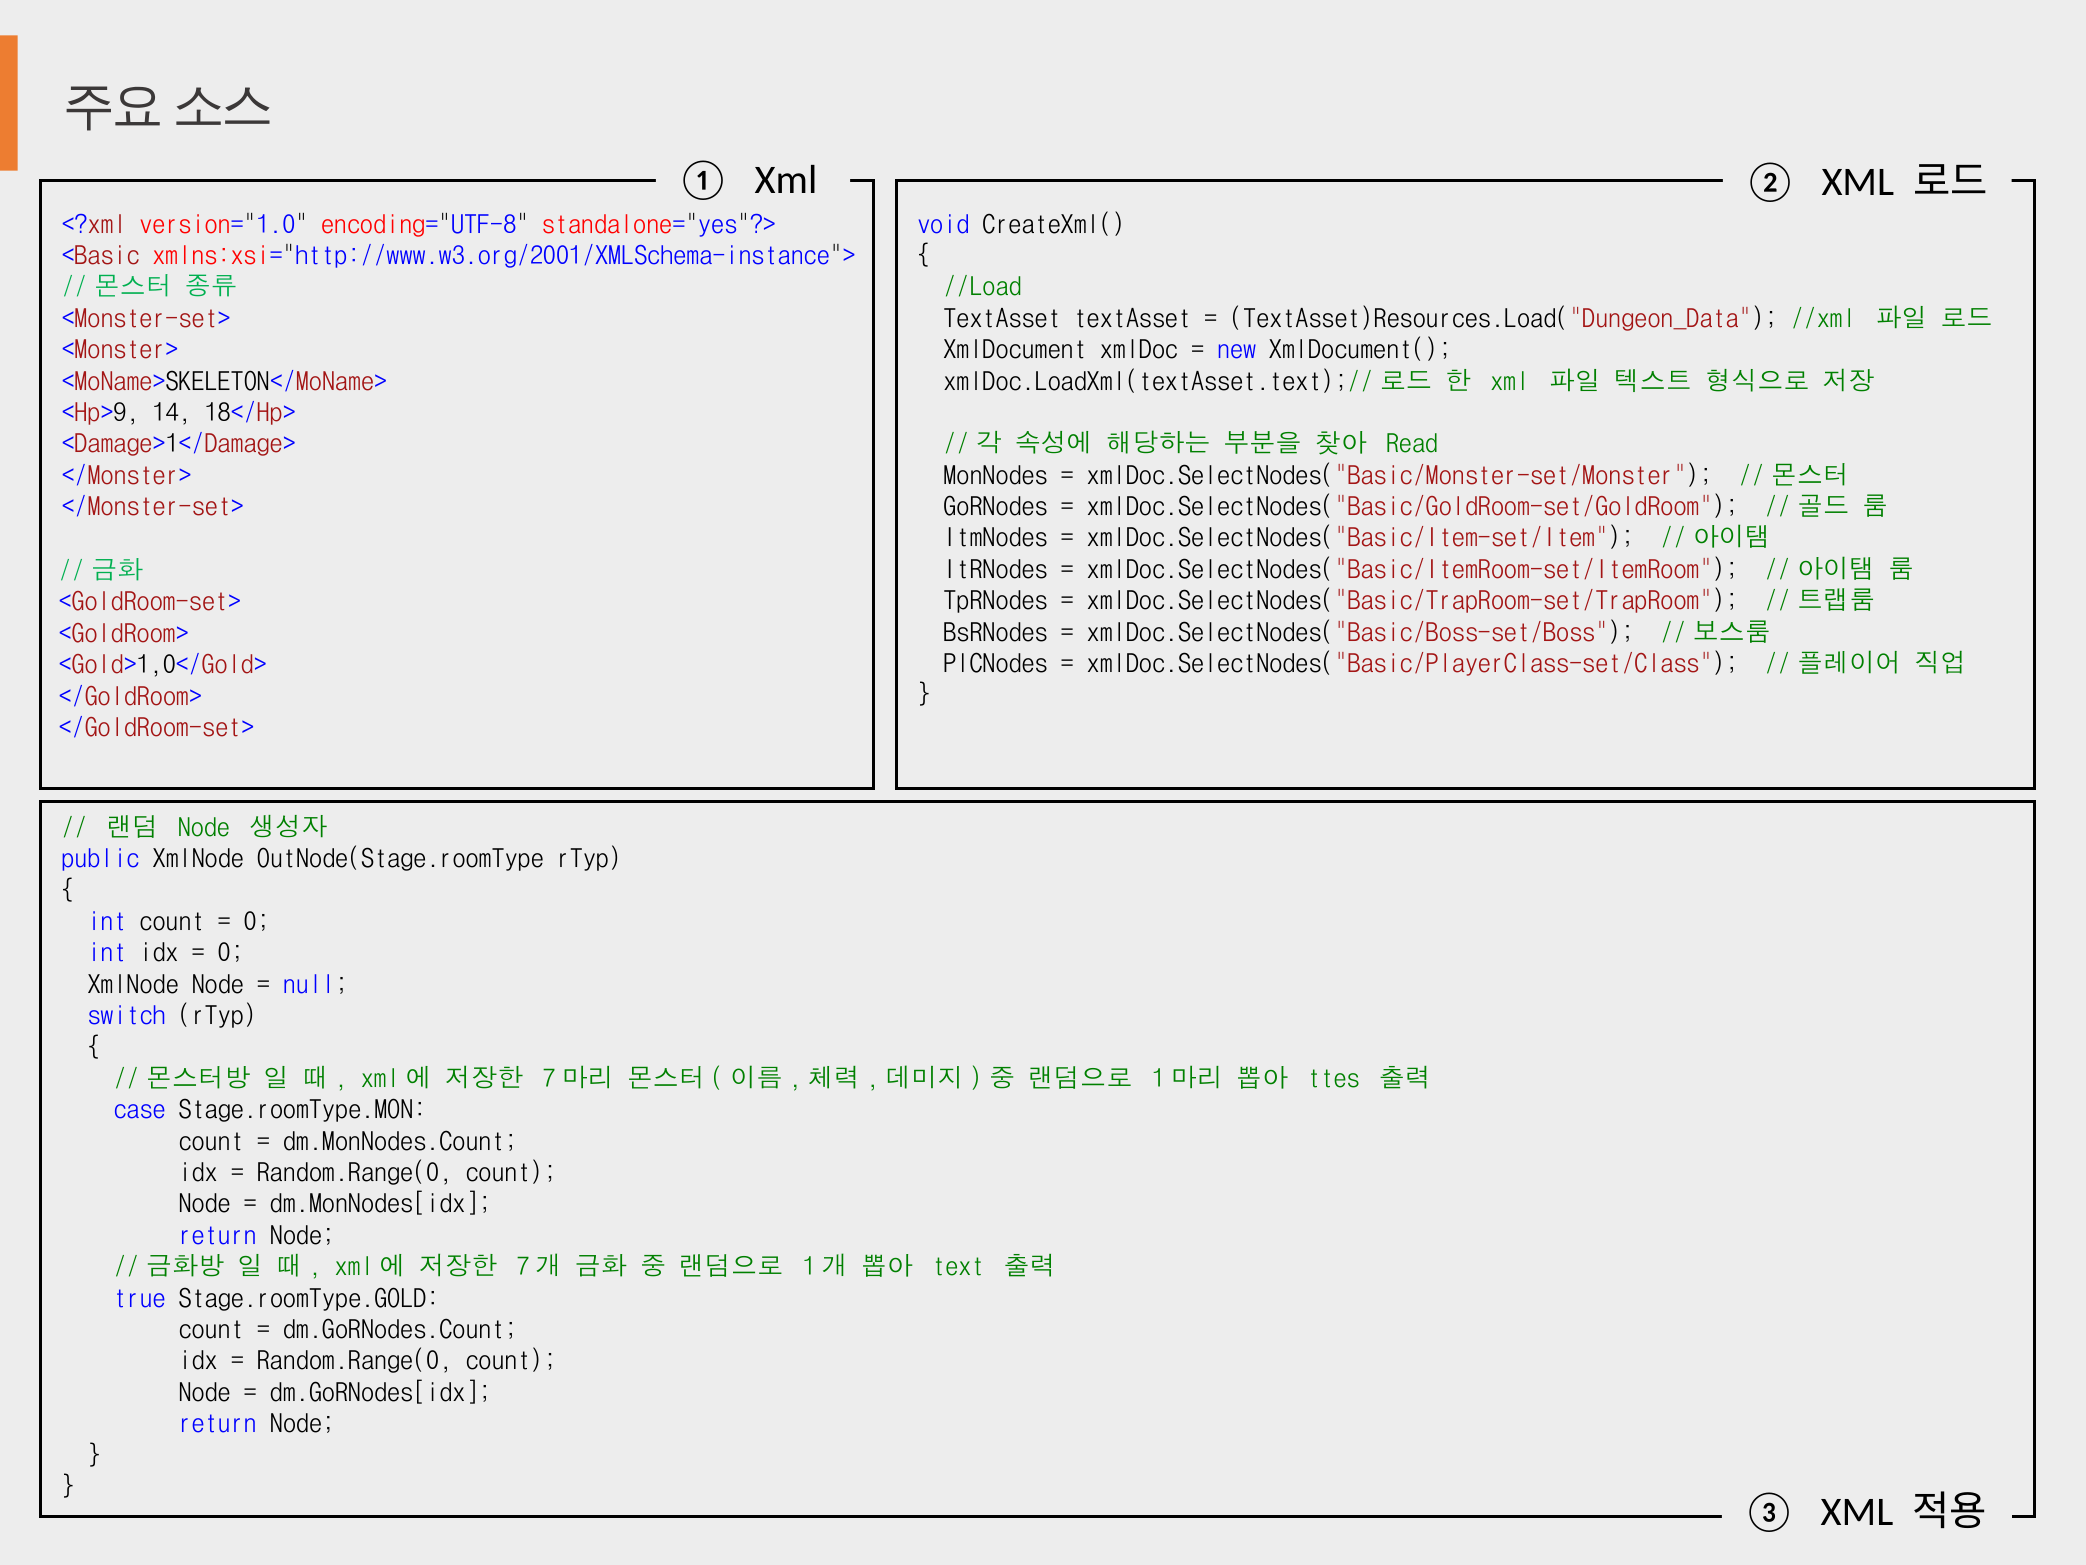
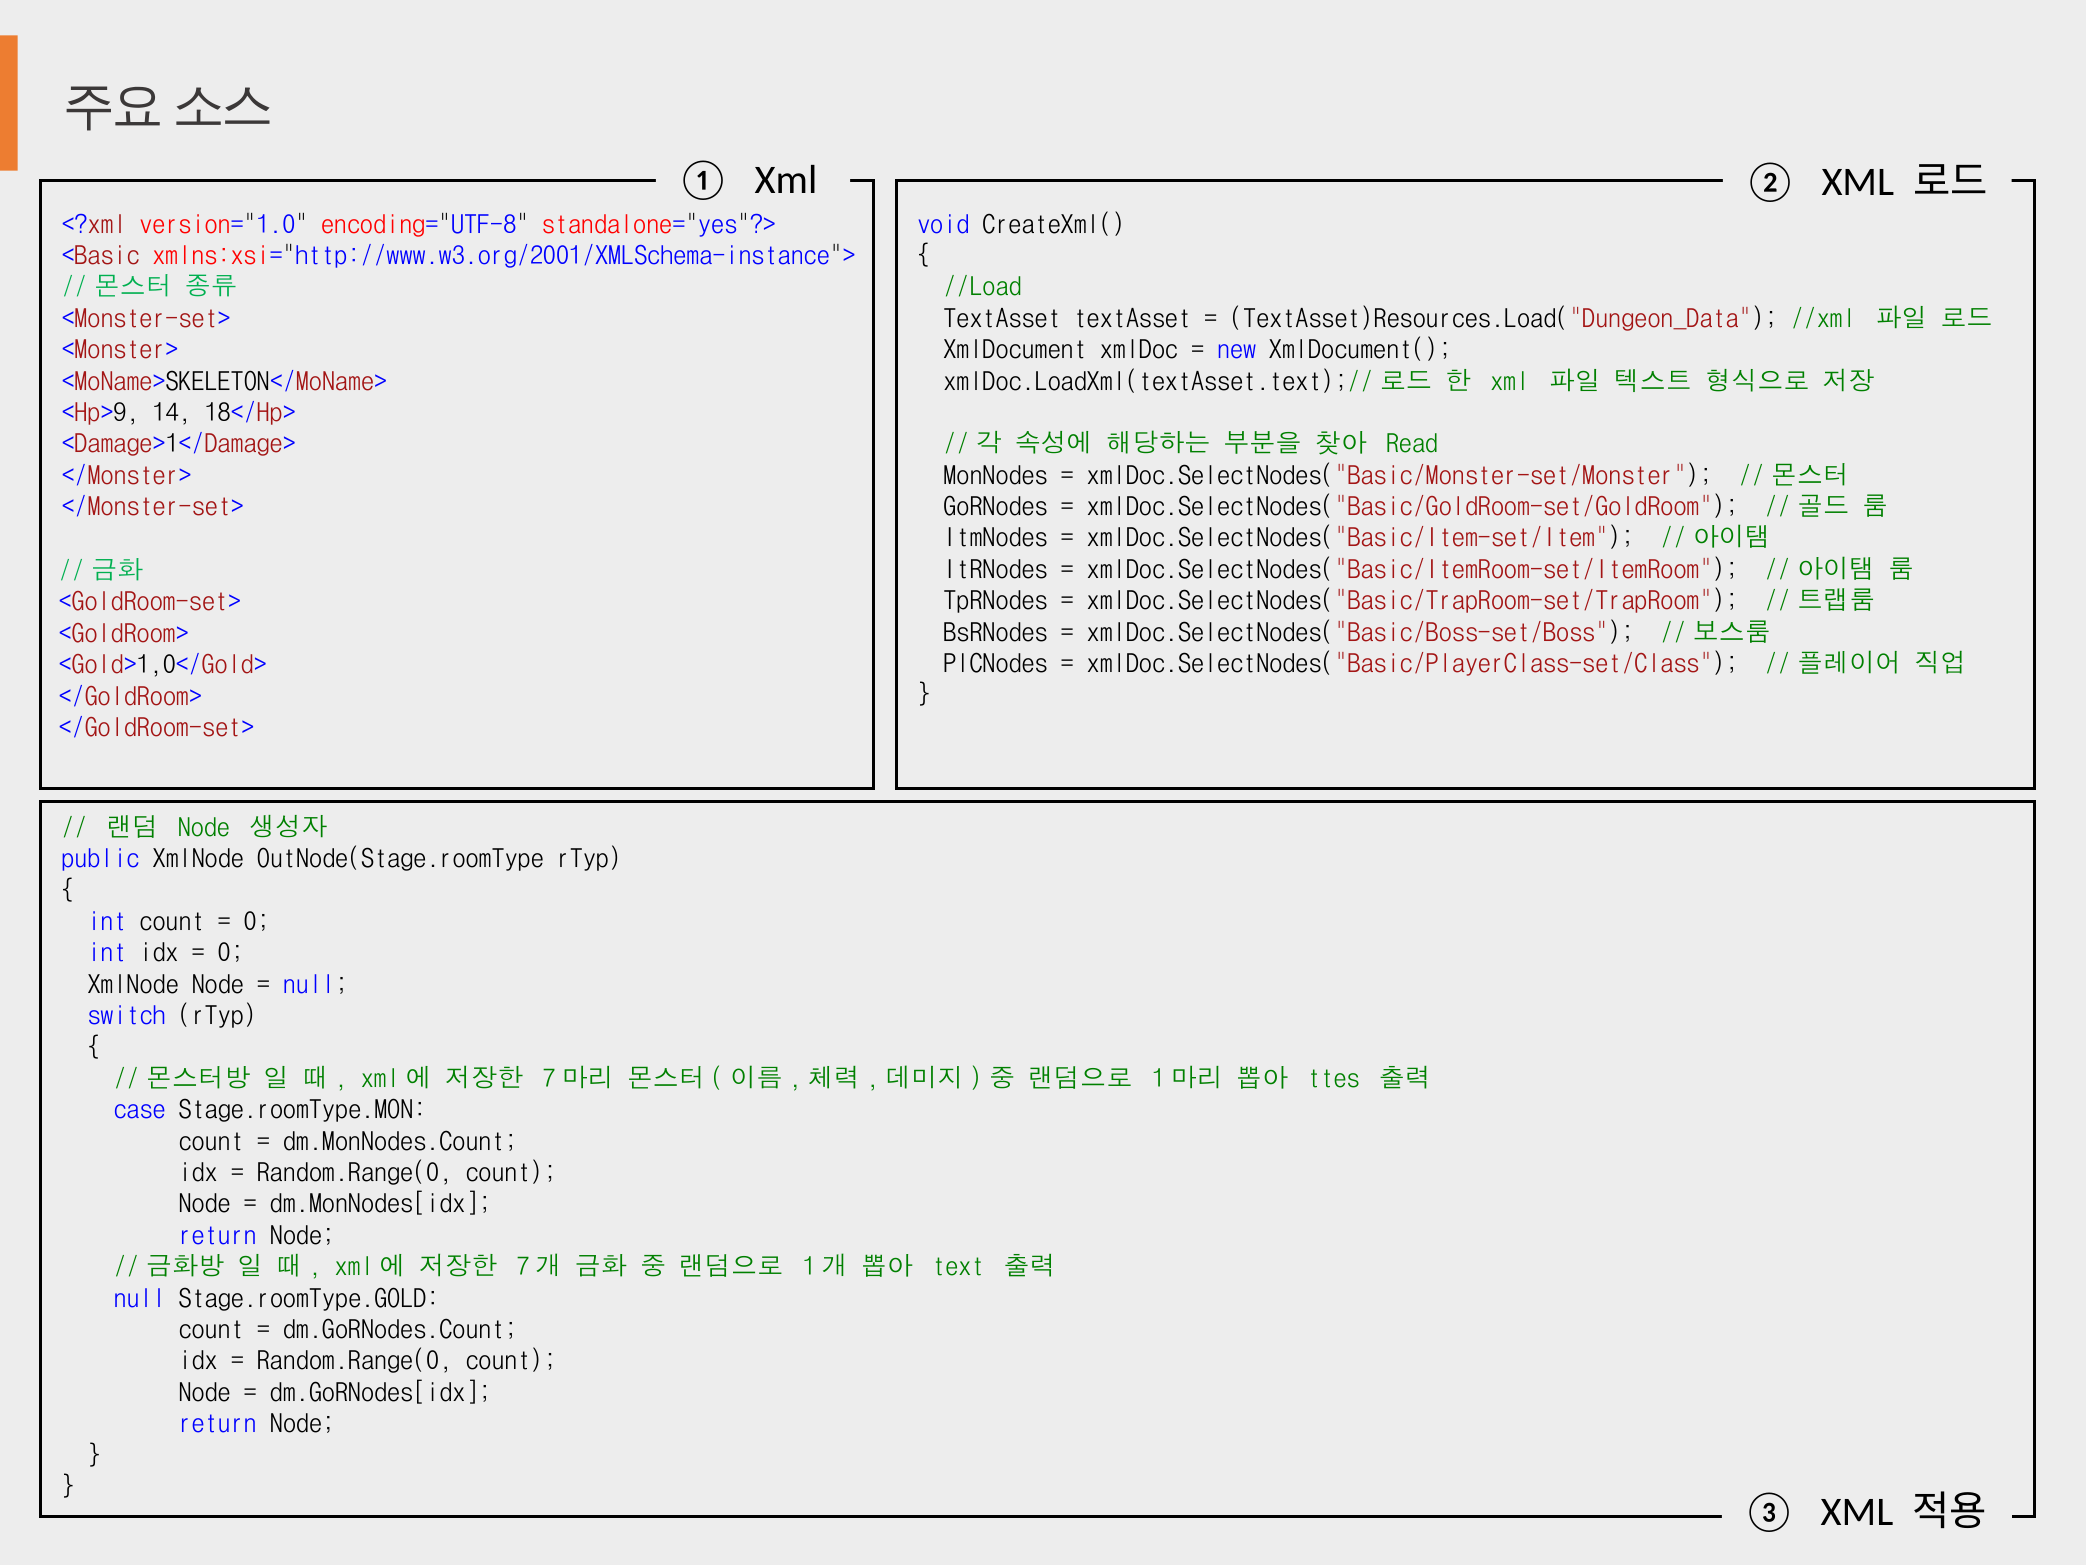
true: true -> null (140, 1298)
